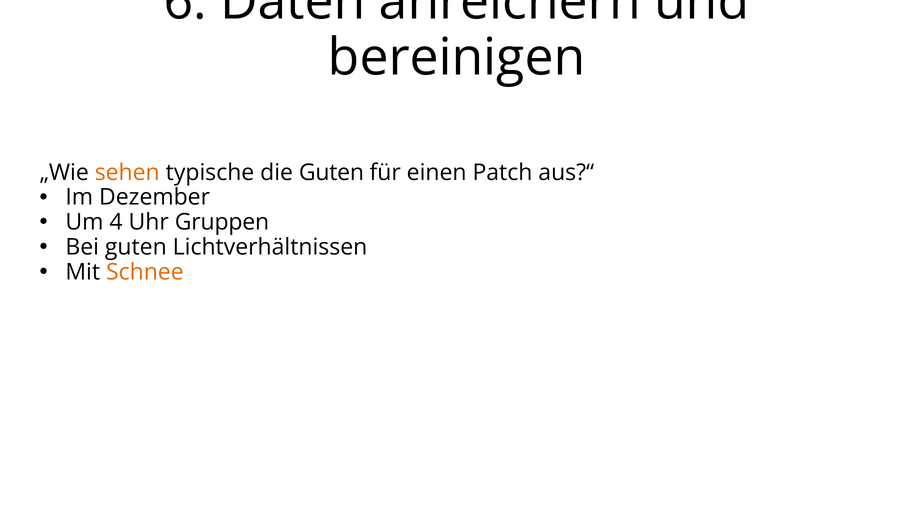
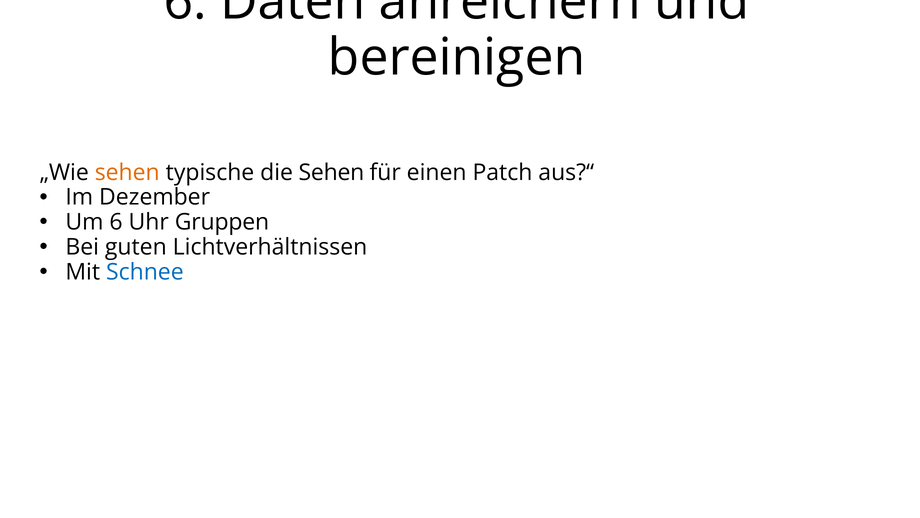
die Guten: Guten -> Sehen (331, 172)
Um 4: 4 -> 6 (116, 222)
Schnee colour: orange -> blue (145, 272)
